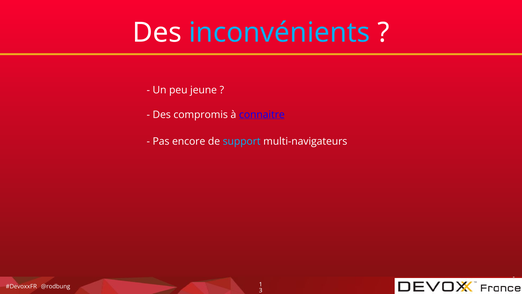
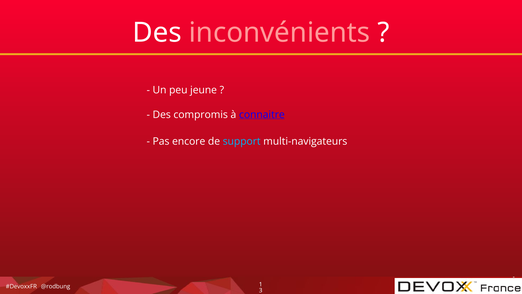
inconvénients colour: light blue -> pink (280, 32)
